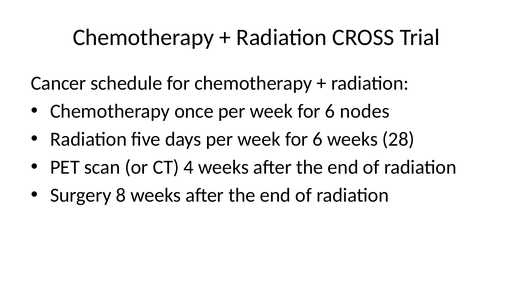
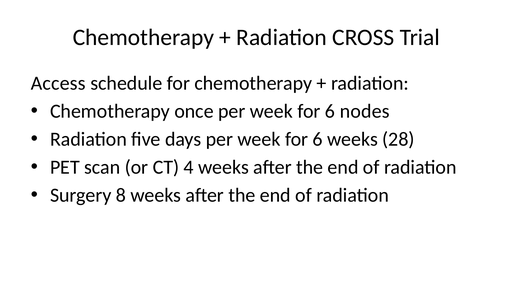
Cancer: Cancer -> Access (58, 83)
